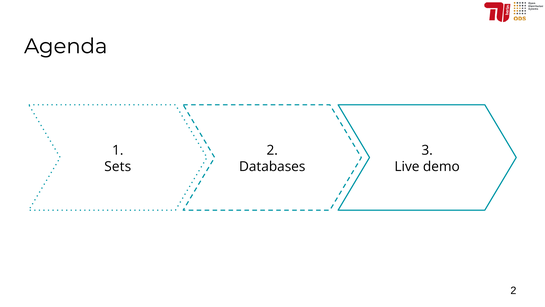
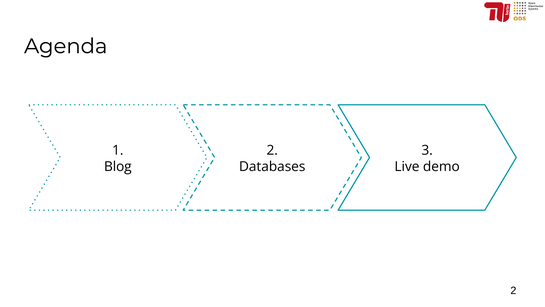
Sets: Sets -> Blog (118, 166)
